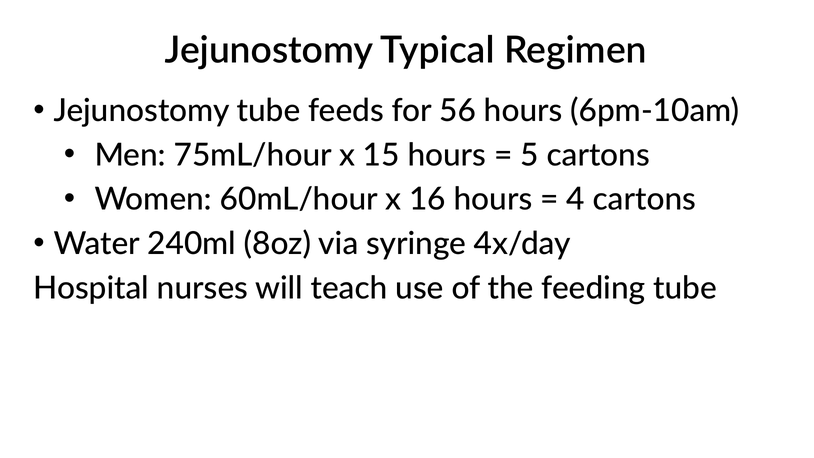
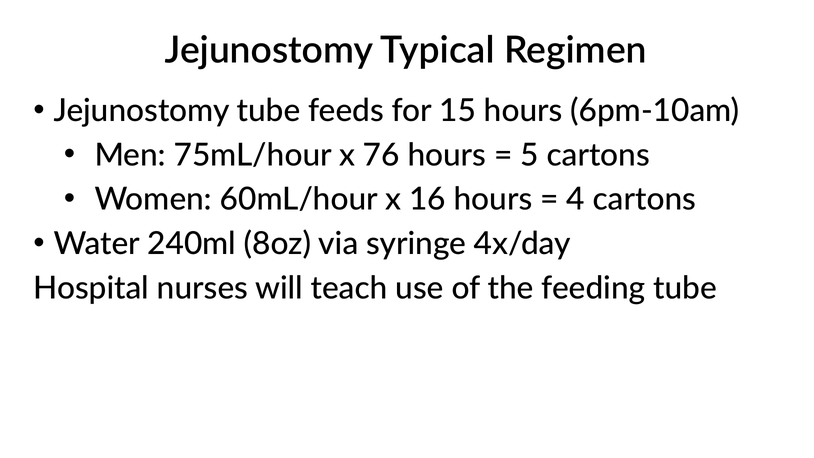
56: 56 -> 15 (458, 111)
15: 15 -> 76 (381, 155)
